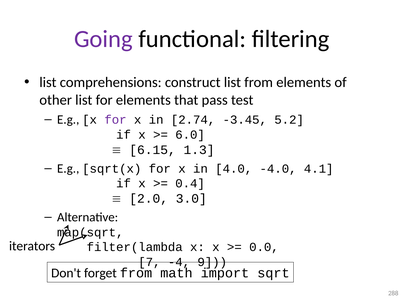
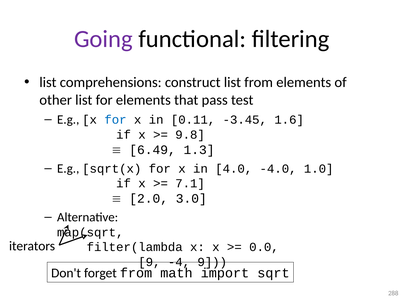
for colour: purple -> blue (115, 120)
2.74: 2.74 -> 0.11 (193, 120)
5.2: 5.2 -> 1.6 (289, 120)
6.0: 6.0 -> 9.8 (190, 135)
6.15: 6.15 -> 6.49 (153, 150)
4.1: 4.1 -> 1.0 (319, 169)
0.4: 0.4 -> 7.1 (190, 184)
7: 7 -> 9 (149, 262)
